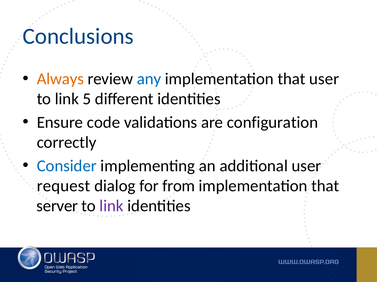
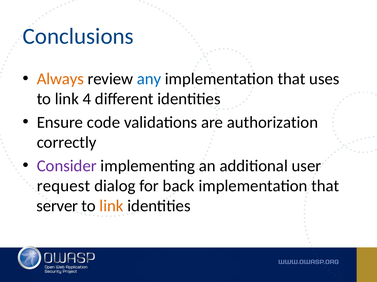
that user: user -> uses (324, 79)
5: 5 -> 4 (87, 99)
configuration: configuration -> authorization (272, 123)
Consider colour: blue -> purple (67, 166)
from: from -> back (179, 186)
link colour: purple -> orange (112, 206)
